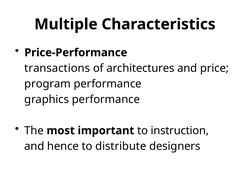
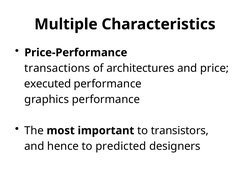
program: program -> executed (48, 84)
instruction: instruction -> transistors (180, 130)
distribute: distribute -> predicted (121, 146)
